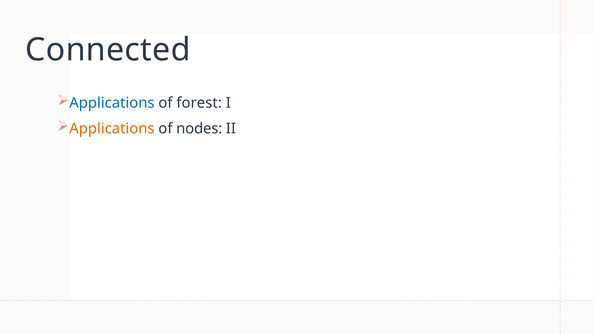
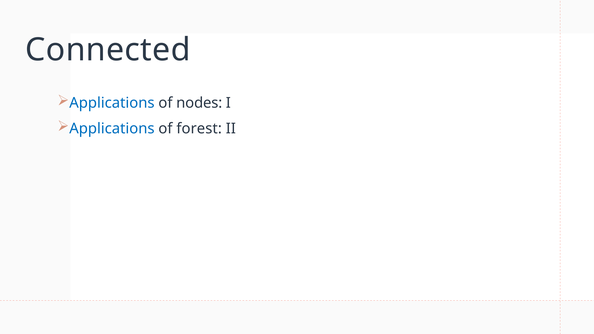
forest: forest -> nodes (199, 103)
Applications colour: orange -> blue (112, 129)
nodes: nodes -> forest (199, 129)
